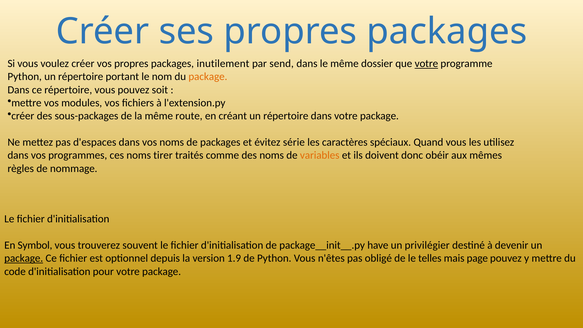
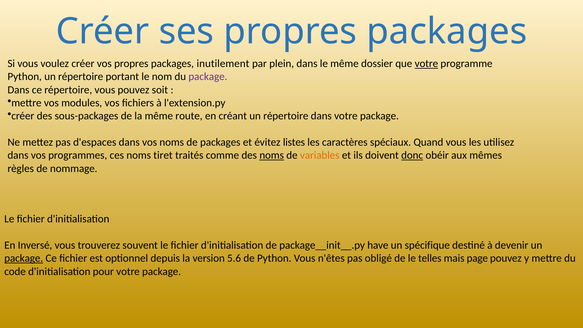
send: send -> plein (282, 64)
package colour: orange -> purple (208, 77)
série: série -> listes (294, 142)
tirer: tirer -> tiret (163, 155)
noms underline: none -> present (272, 155)
donc underline: none -> present (412, 155)
Symbol: Symbol -> Inversé (35, 245)
privilégier: privilégier -> spécifique (427, 245)
1.9: 1.9 -> 5.6 (234, 258)
